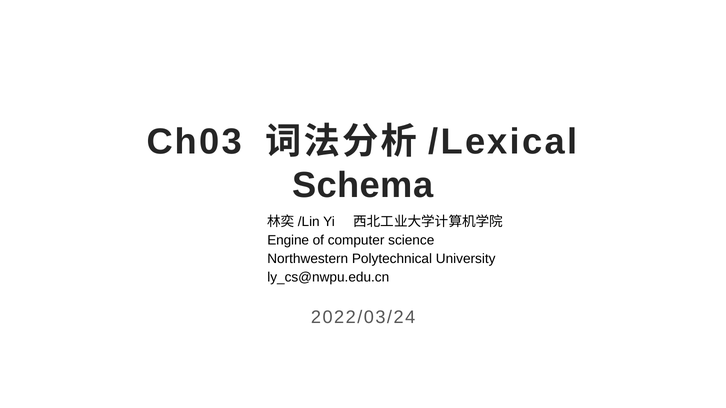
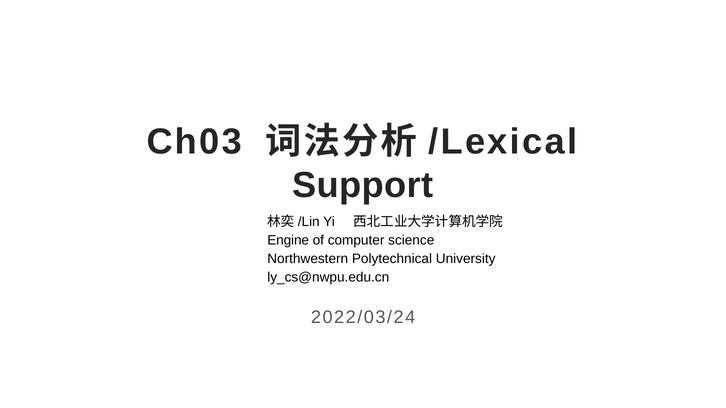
Schema: Schema -> Support (363, 185)
